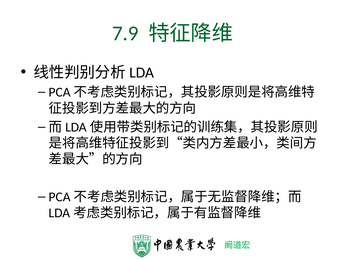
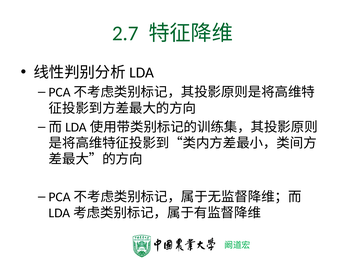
7.9: 7.9 -> 2.7 (125, 33)
